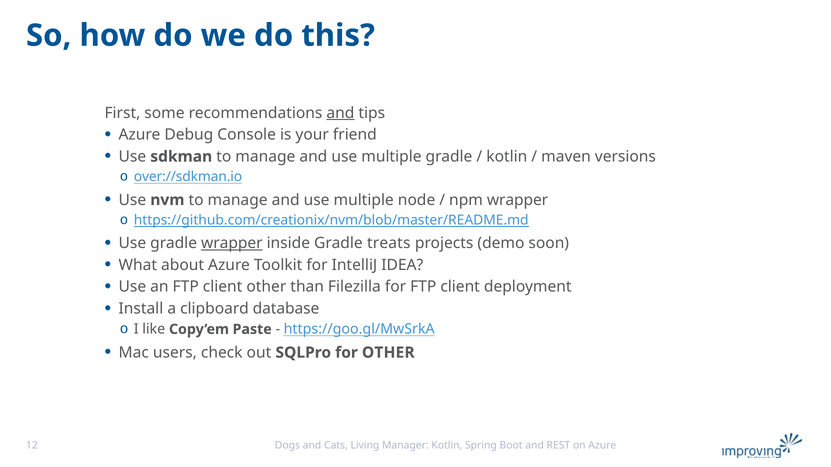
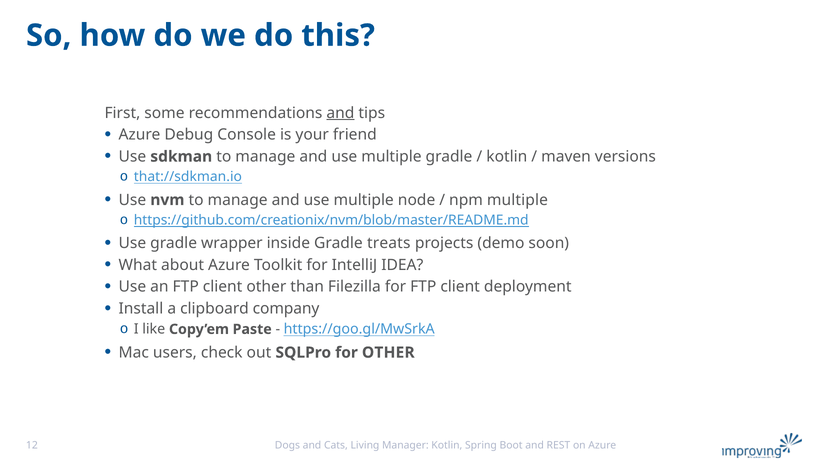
over://sdkman.io: over://sdkman.io -> that://sdkman.io (188, 177)
npm wrapper: wrapper -> multiple (517, 200)
wrapper underline: present -> none (232, 244)
database: database -> company (286, 309)
